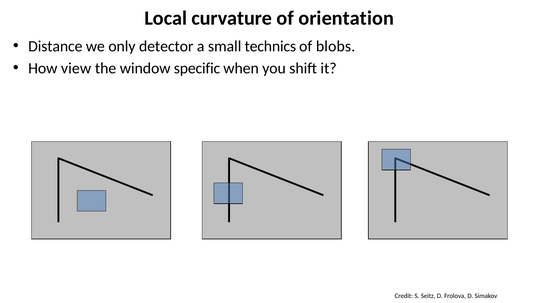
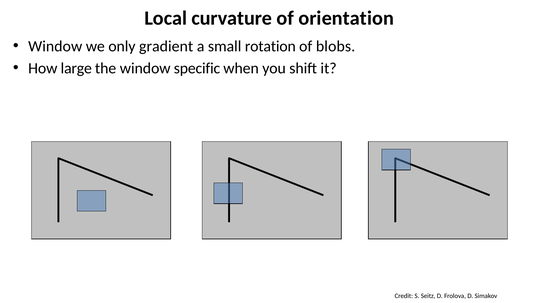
Distance: Distance -> Window (55, 46)
detector: detector -> gradient (166, 46)
technics: technics -> rotation (270, 46)
view: view -> large (76, 68)
